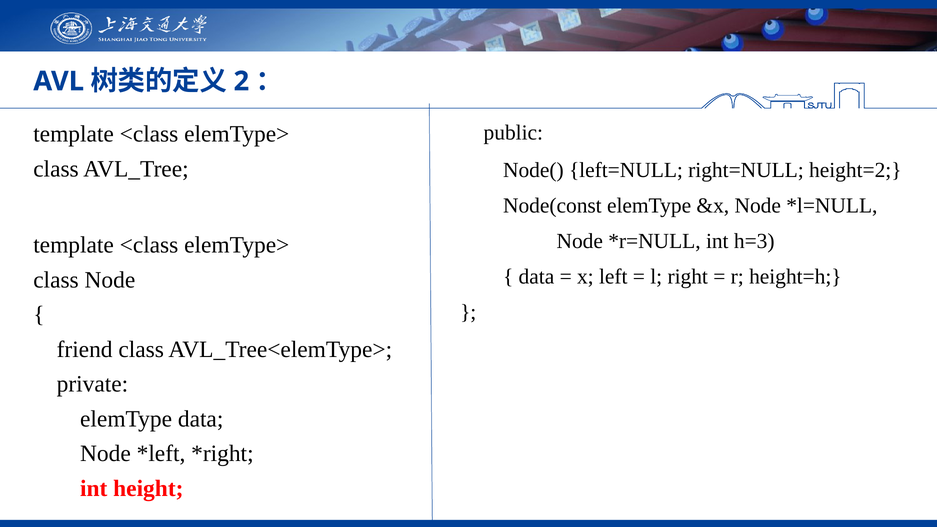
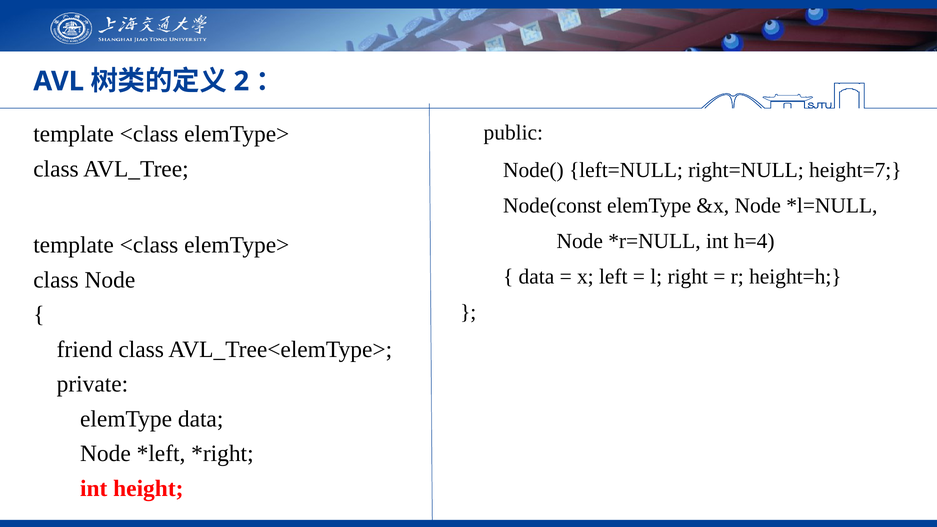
height=2: height=2 -> height=7 (855, 170)
h=3: h=3 -> h=4 (754, 241)
